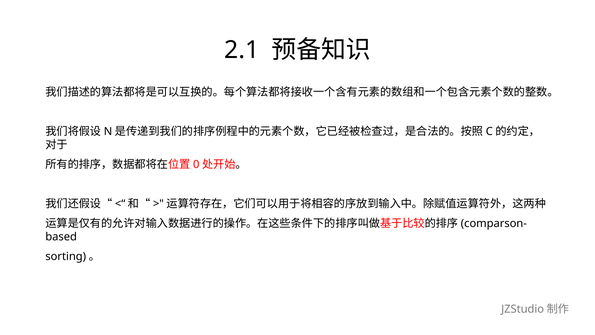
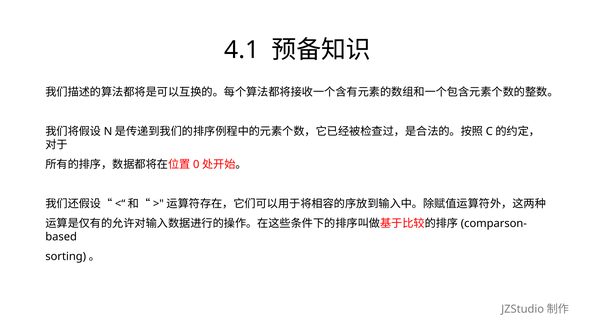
2.1: 2.1 -> 4.1 (242, 50)
